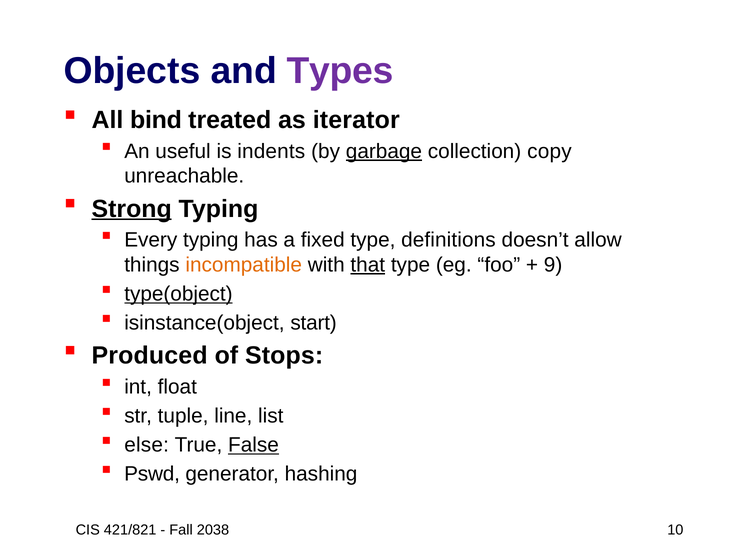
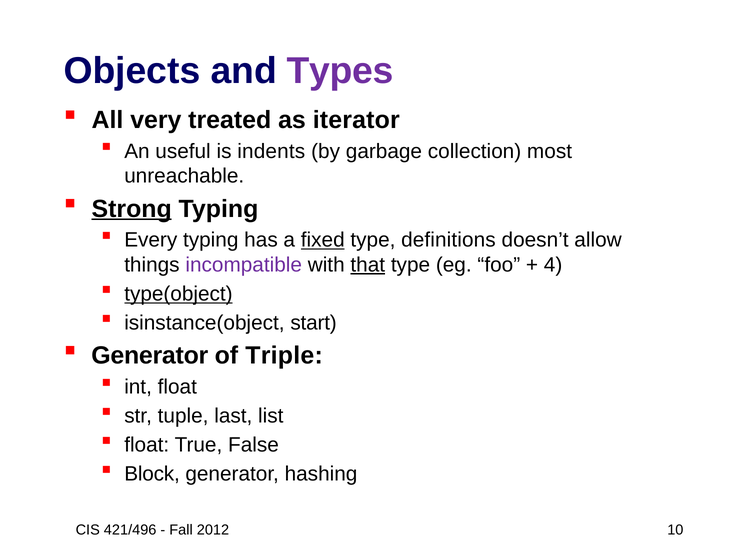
bind: bind -> very (156, 120)
garbage underline: present -> none (384, 151)
copy: copy -> most (550, 151)
fixed underline: none -> present (323, 240)
incompatible colour: orange -> purple (244, 265)
9: 9 -> 4 (553, 265)
Produced: Produced -> Generator (150, 356)
Stops: Stops -> Triple (284, 356)
line: line -> last (233, 416)
else: else -> float (147, 445)
False underline: present -> none (253, 445)
Pswd: Pswd -> Block (152, 474)
421/821: 421/821 -> 421/496 (130, 530)
2038: 2038 -> 2012 (213, 530)
